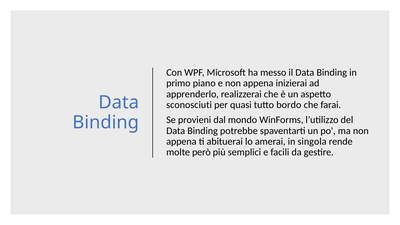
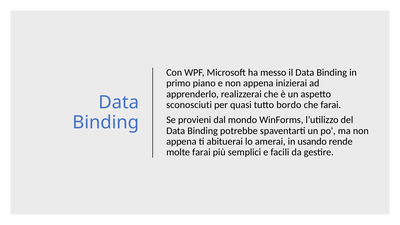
singola: singola -> usando (312, 142)
molte però: però -> farai (201, 152)
